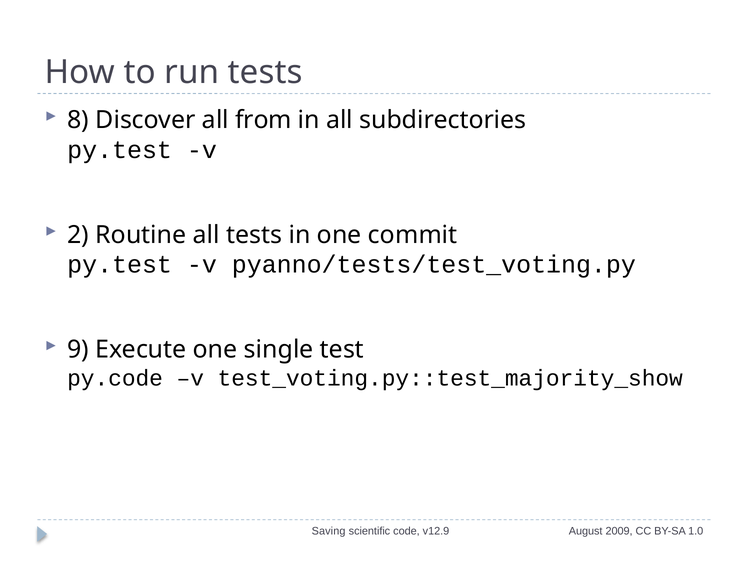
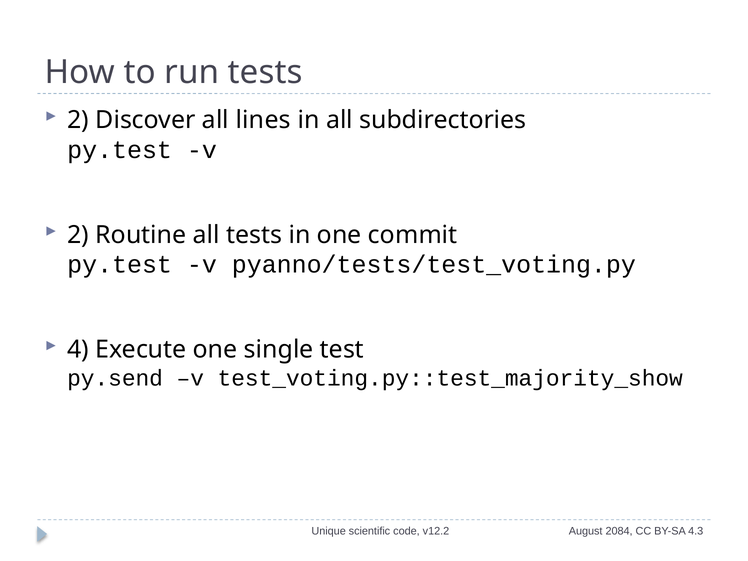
8: 8 -> 2 (78, 120)
from: from -> lines (263, 120)
9: 9 -> 4 (78, 349)
py.code: py.code -> py.send (115, 378)
Saving: Saving -> Unique (329, 531)
v12.9: v12.9 -> v12.2 (436, 531)
2009: 2009 -> 2084 (619, 531)
1.0: 1.0 -> 4.3 (696, 531)
